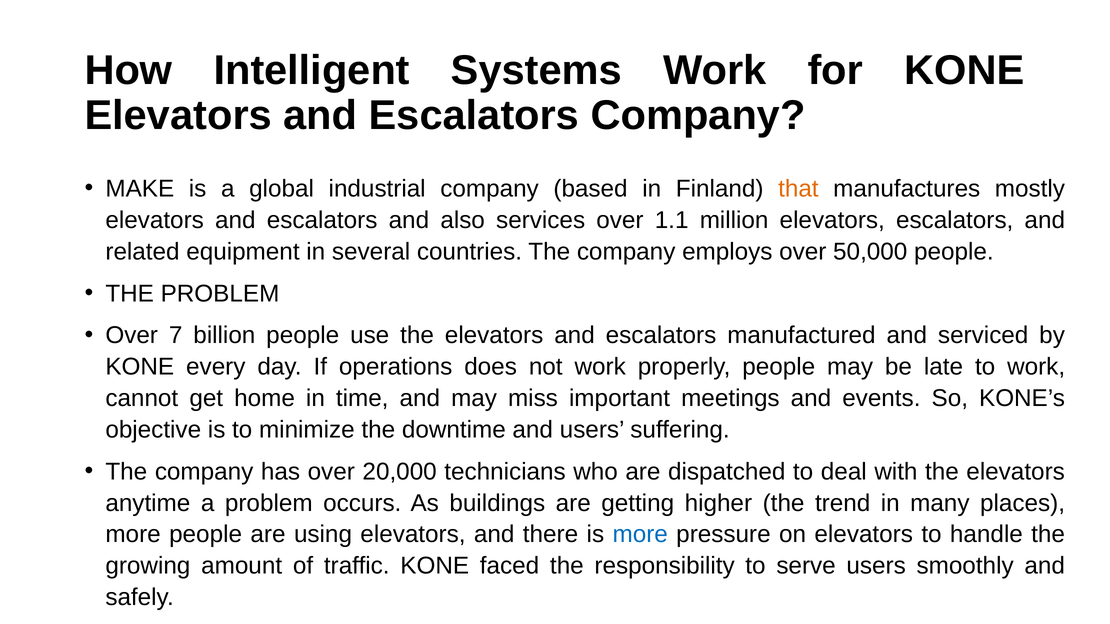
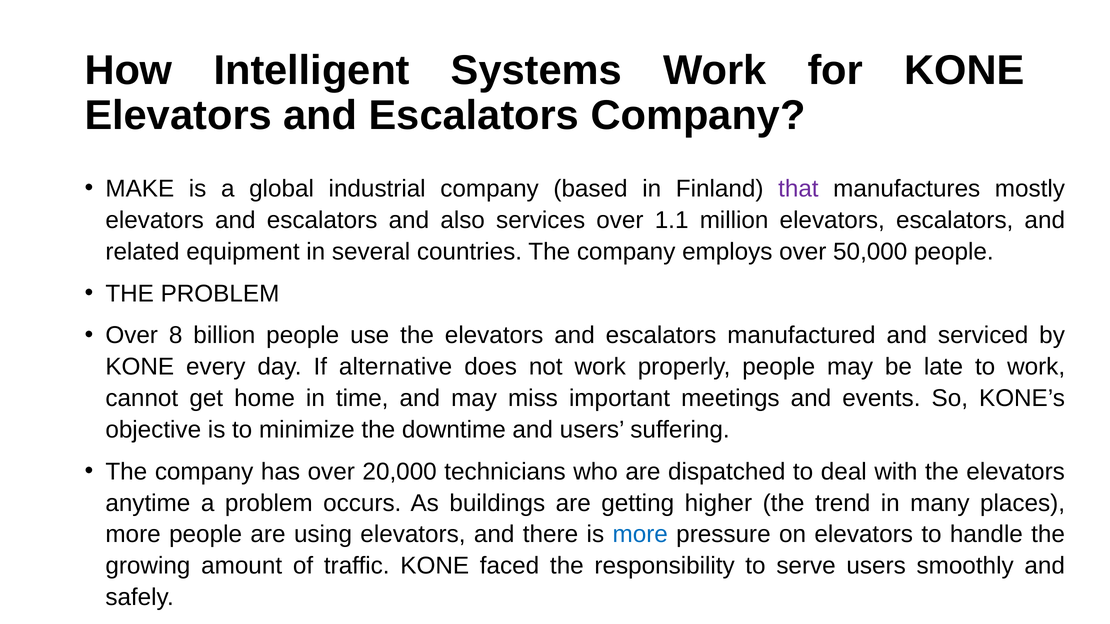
that colour: orange -> purple (798, 189)
7: 7 -> 8 (176, 336)
operations: operations -> alternative (396, 367)
